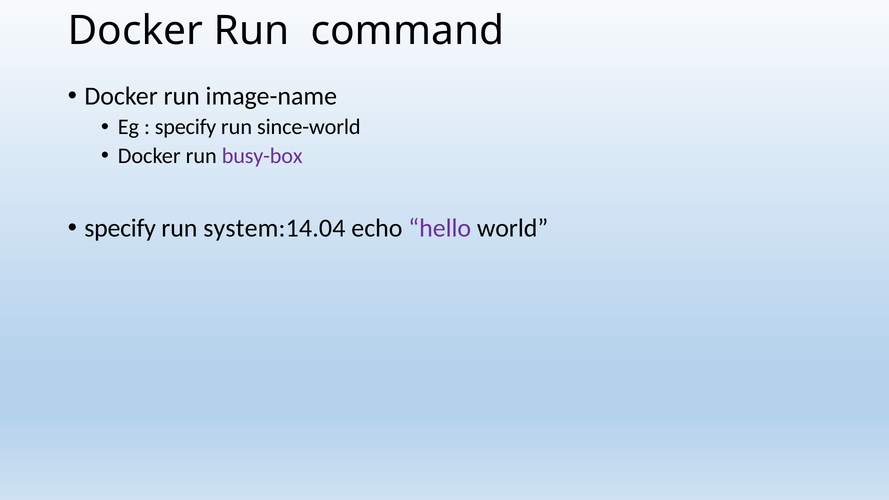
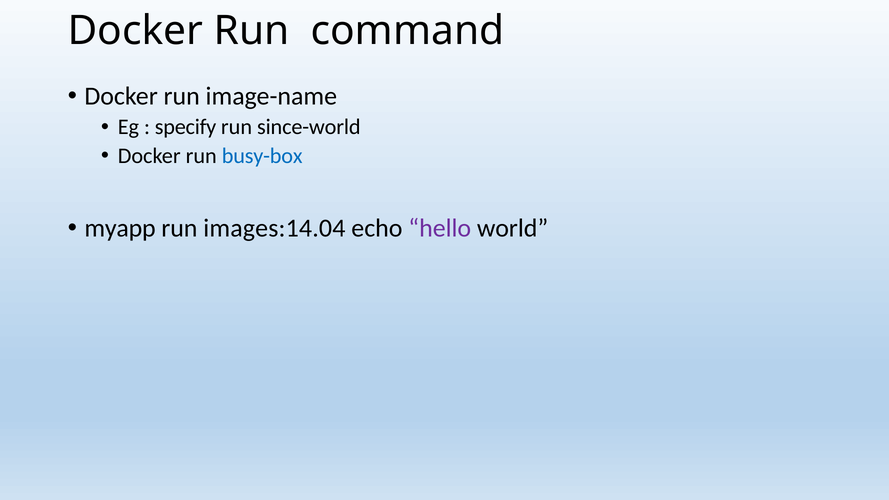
busy-box colour: purple -> blue (262, 156)
specify: specify -> myapp (120, 228)
system:14.04: system:14.04 -> images:14.04 (274, 228)
